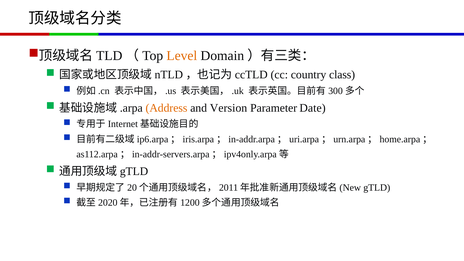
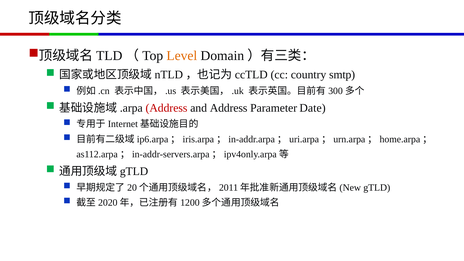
class: class -> smtp (342, 75)
Address colour: orange -> red (166, 108)
and Version: Version -> Address (229, 108)
